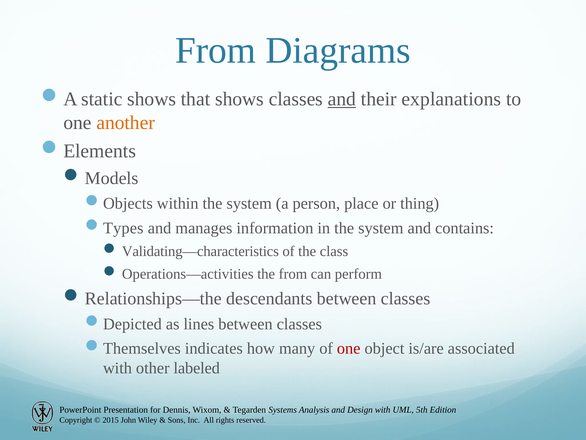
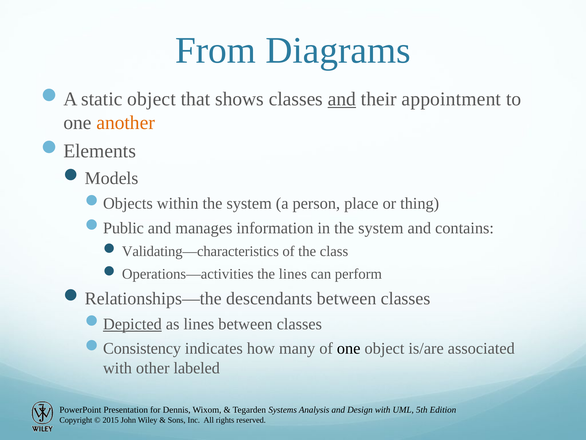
static shows: shows -> object (152, 99)
explanations: explanations -> appointment (451, 99)
Types: Types -> Public (123, 228)
the from: from -> lines (293, 274)
Depicted underline: none -> present (132, 324)
Themselves: Themselves -> Consistency (142, 348)
one colour: red -> black (349, 348)
